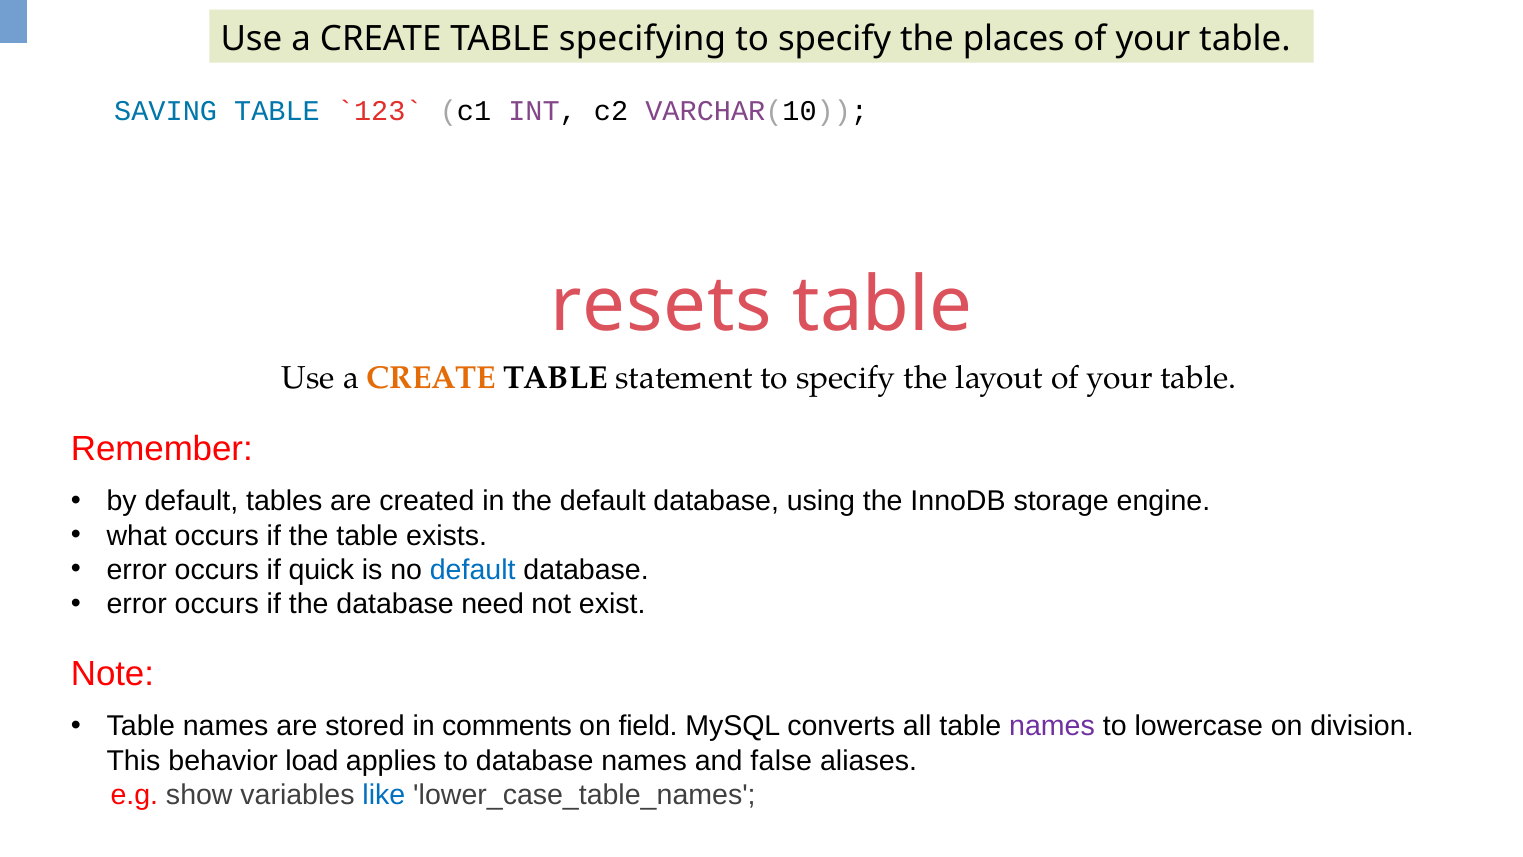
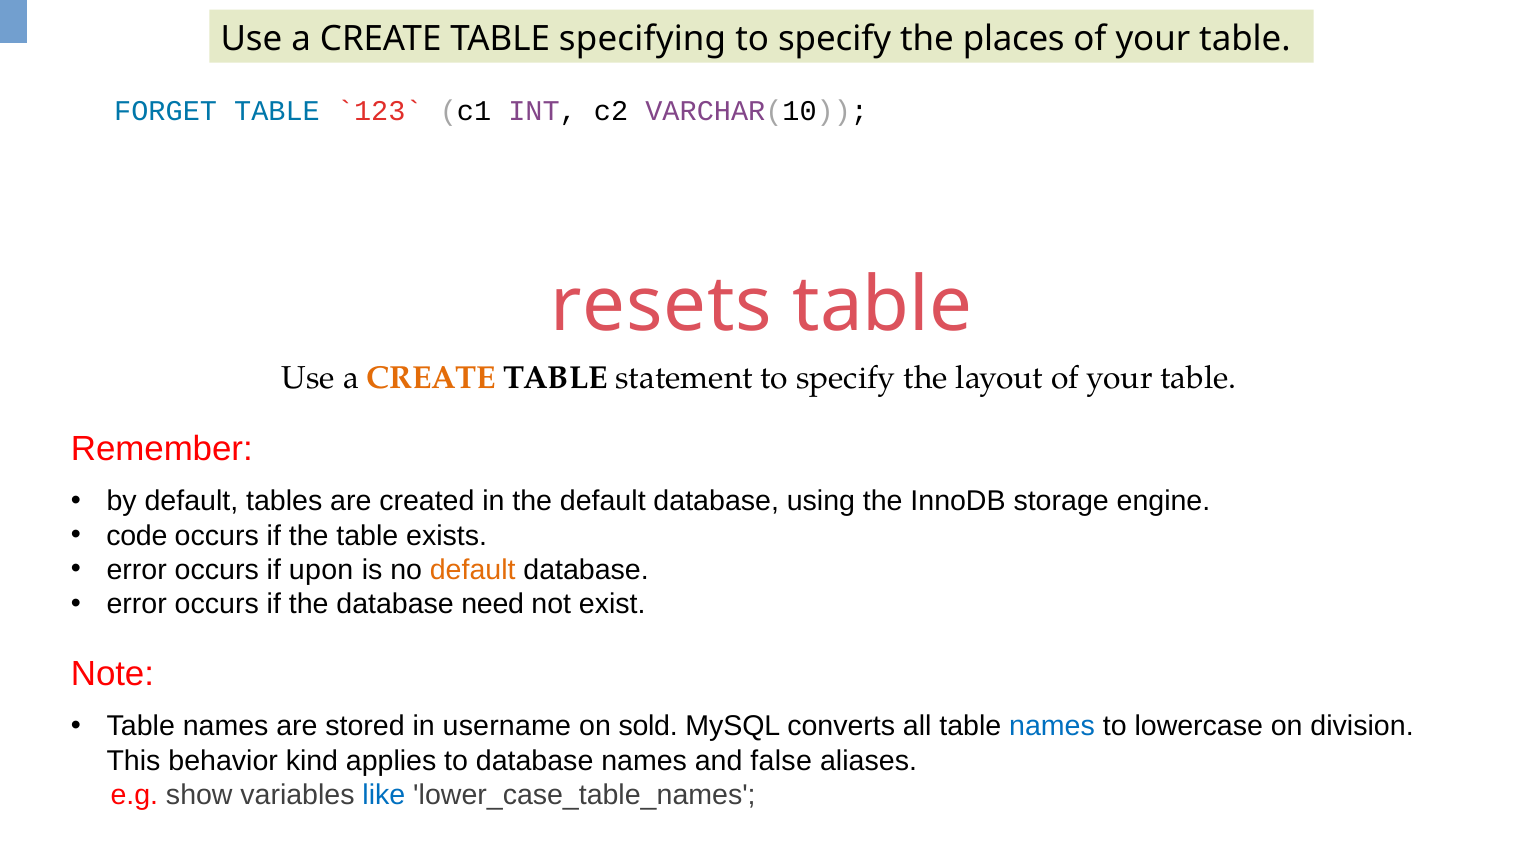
SAVING: SAVING -> FORGET (166, 111)
what: what -> code (137, 535)
quick: quick -> upon (321, 570)
default colour: blue -> orange (473, 570)
comments: comments -> username (507, 726)
field: field -> sold (648, 726)
names colour: purple -> blue (1052, 726)
load: load -> kind (312, 760)
